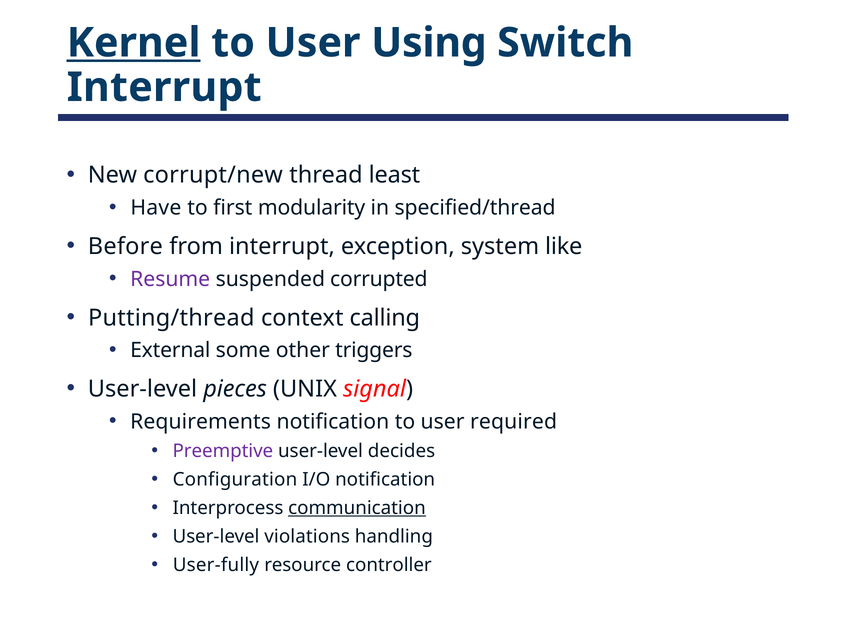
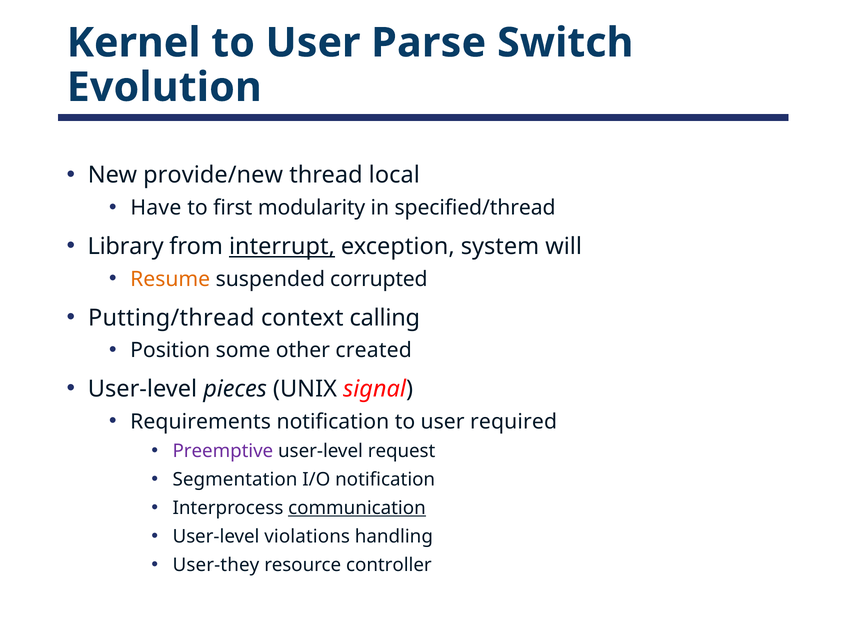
Kernel underline: present -> none (134, 43)
Using: Using -> Parse (429, 43)
Interrupt: Interrupt -> Evolution (164, 87)
corrupt/new: corrupt/new -> provide/new (213, 175)
least: least -> local (394, 175)
Before: Before -> Library (126, 247)
interrupt underline: none -> present (282, 247)
like: like -> will (564, 247)
Resume colour: purple -> orange (170, 279)
External: External -> Position (170, 350)
triggers: triggers -> created (374, 350)
decides: decides -> request (402, 451)
Configuration: Configuration -> Segmentation (235, 480)
User-fully: User-fully -> User-they (216, 565)
